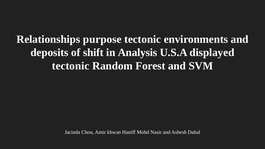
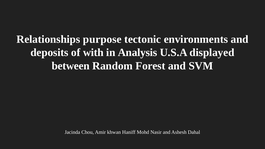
shift: shift -> with (93, 53)
tectonic: tectonic -> between (71, 66)
